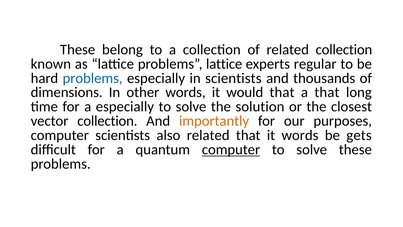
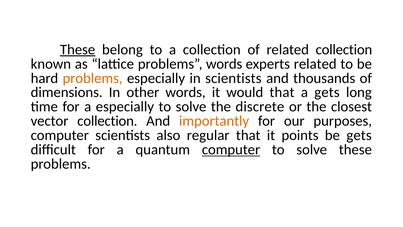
These underline: none -> present (78, 50)
problems lattice: lattice -> words (224, 64)
experts regular: regular -> related (315, 64)
problems colour: blue -> orange (93, 78)
a that: that -> gets (327, 92)
solution: solution -> discrete (260, 107)
also related: related -> regular (208, 135)
it words: words -> points (300, 135)
